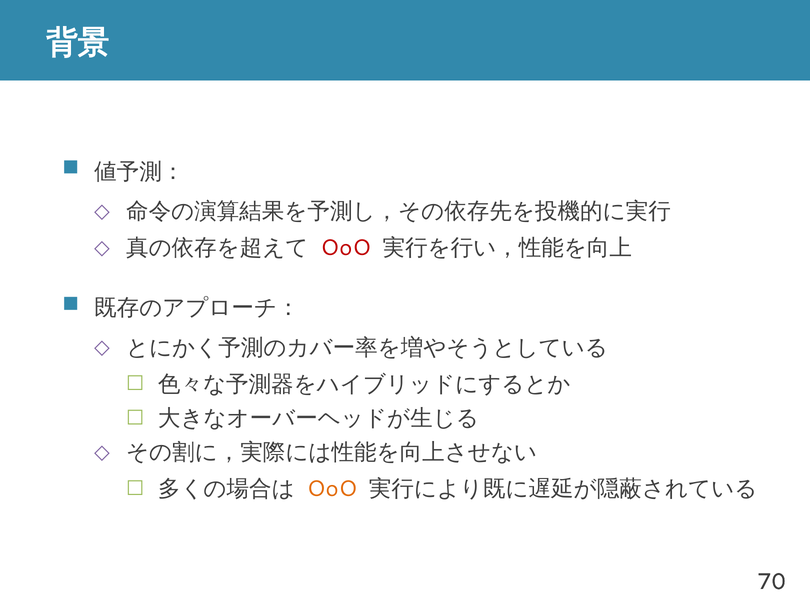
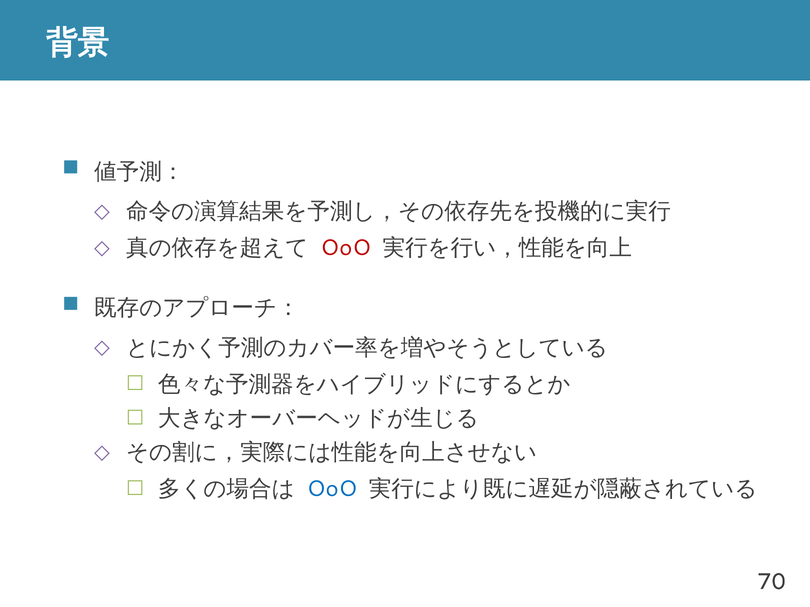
OoO colour: orange -> blue (332, 489)
